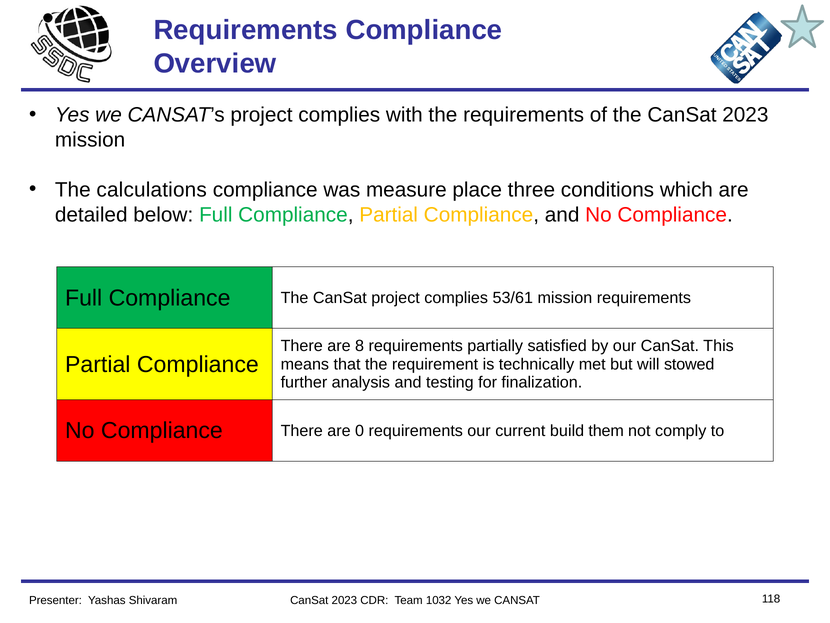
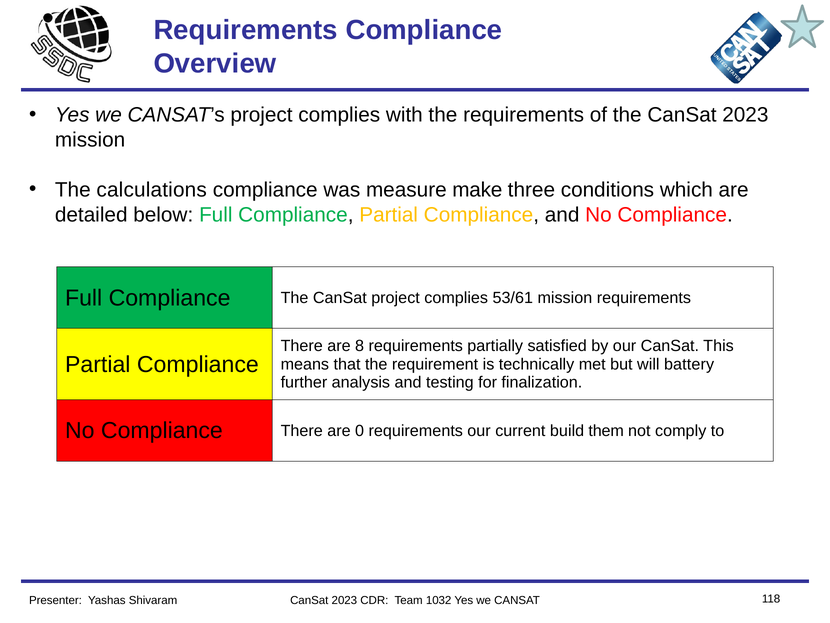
place: place -> make (477, 190)
stowed: stowed -> battery (689, 364)
